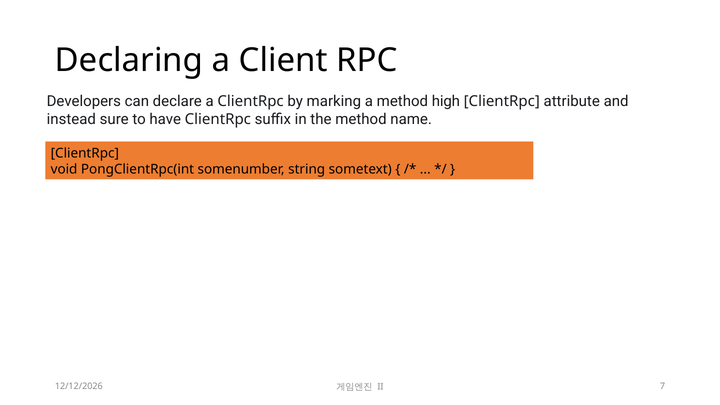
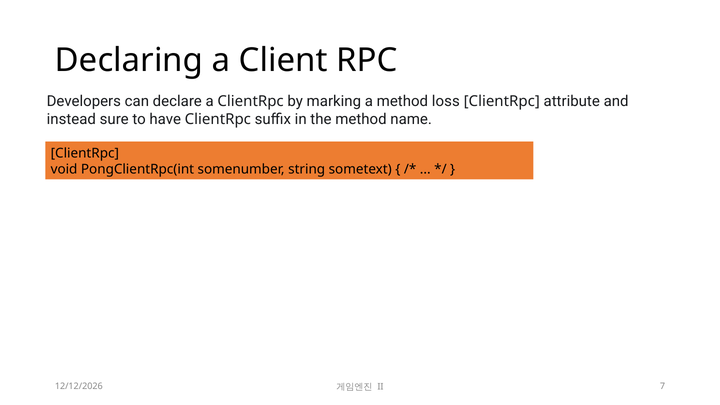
high: high -> loss (446, 101)
